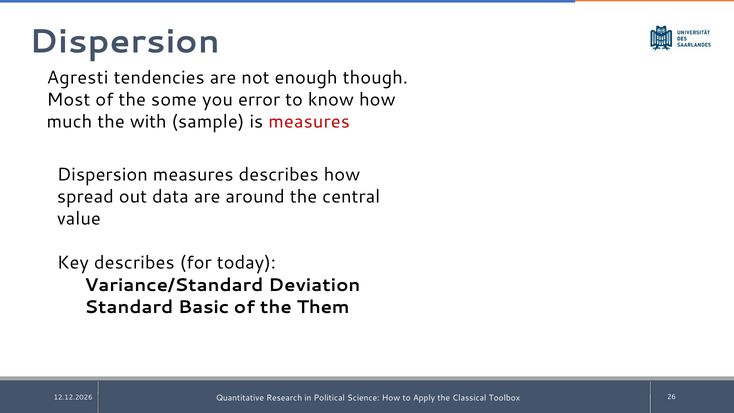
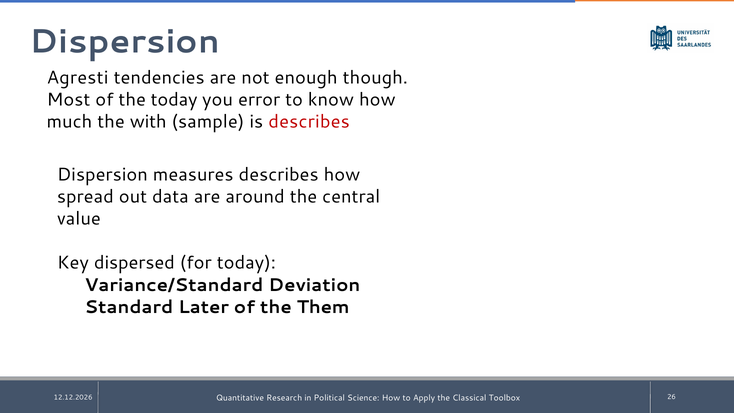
the some: some -> today (174, 100)
is measures: measures -> describes (309, 122)
Key describes: describes -> dispersed (134, 263)
Basic: Basic -> Later (204, 307)
